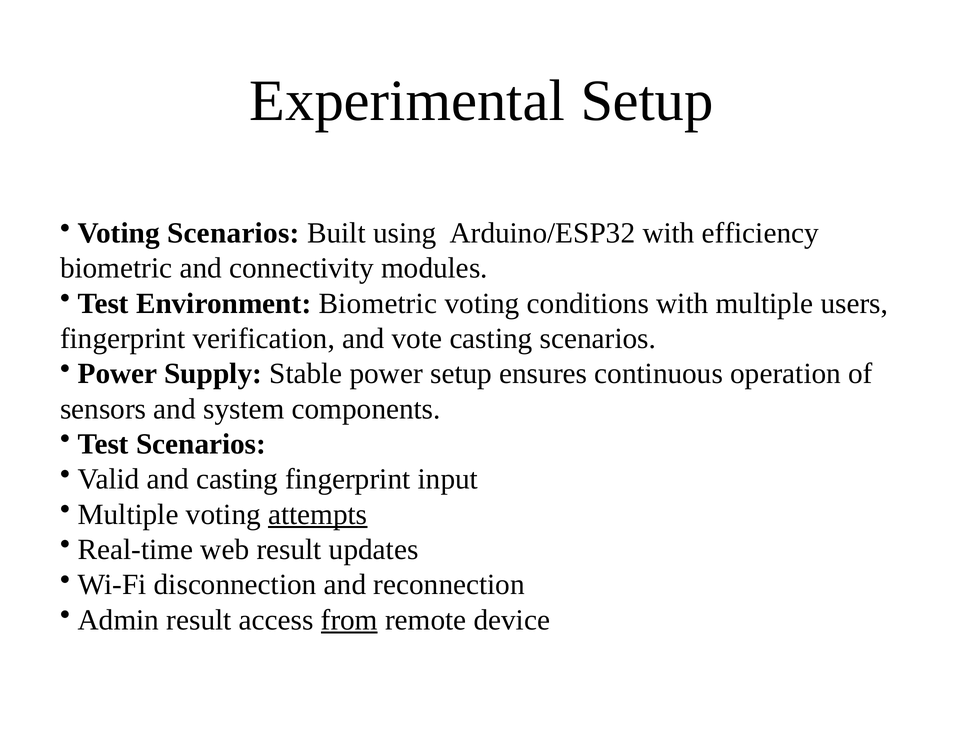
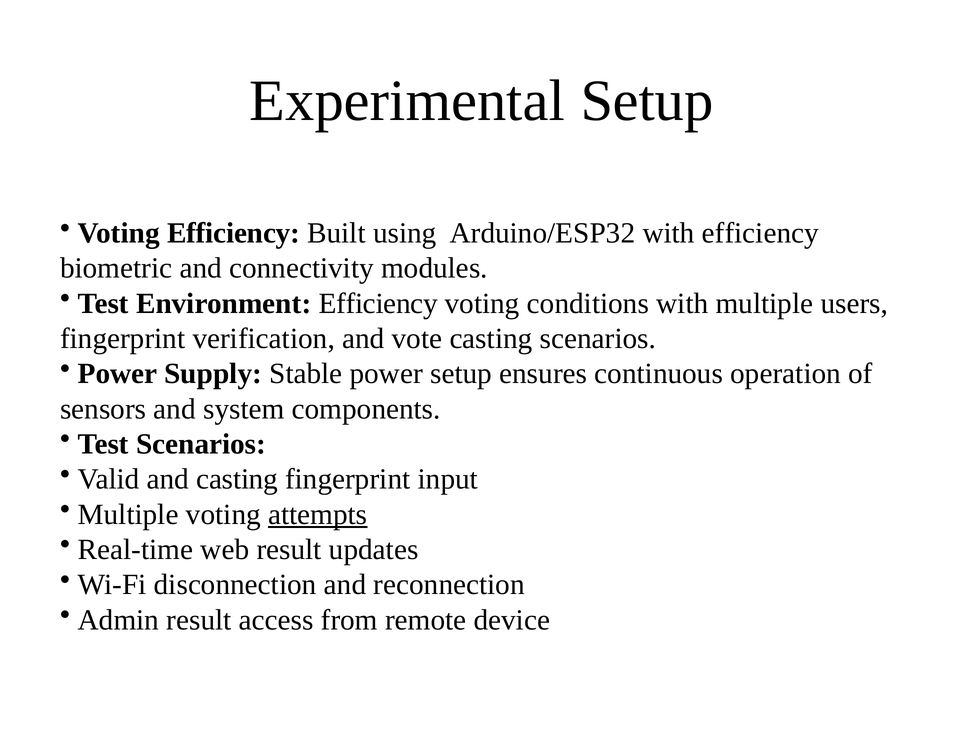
Voting Scenarios: Scenarios -> Efficiency (234, 233)
Environment Biometric: Biometric -> Efficiency (378, 304)
from underline: present -> none (349, 620)
